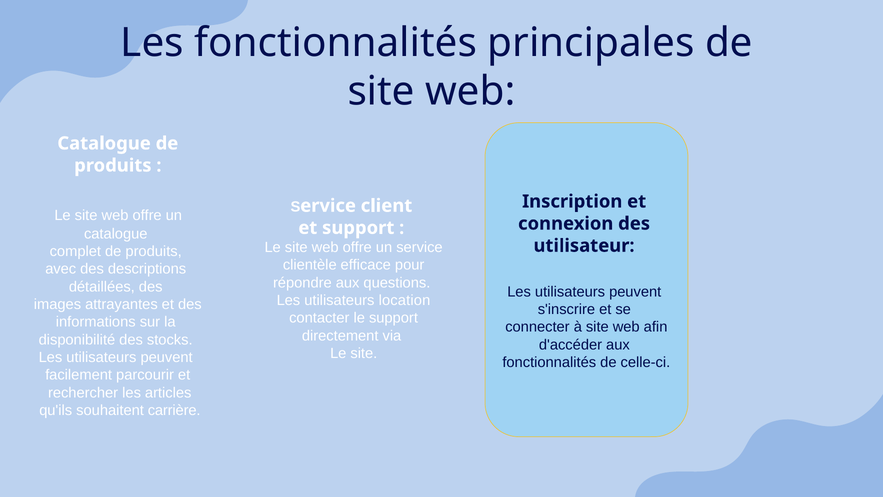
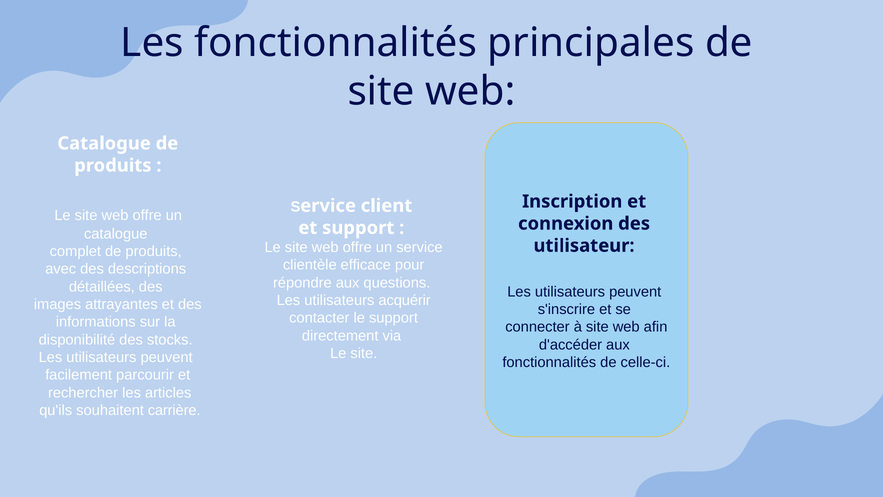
location: location -> acquérir (405, 300)
